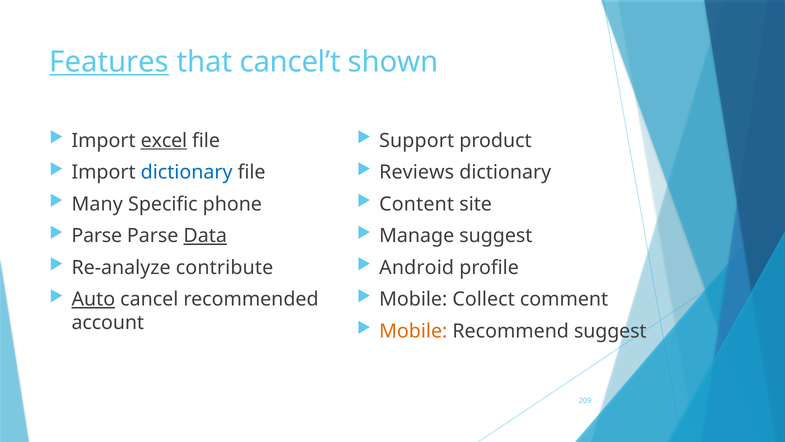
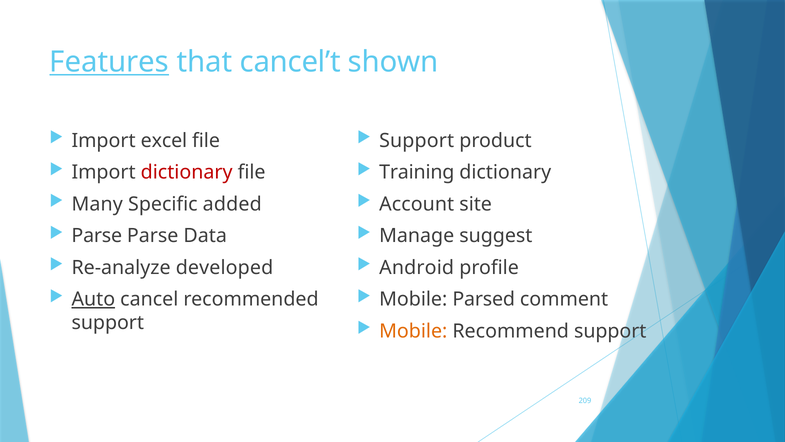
excel underline: present -> none (164, 140)
dictionary colour: blue -> red (187, 172)
Reviews: Reviews -> Training (417, 172)
phone: phone -> added (232, 204)
Content: Content -> Account (417, 204)
Data underline: present -> none (205, 236)
contribute: contribute -> developed (225, 267)
Collect: Collect -> Parsed (484, 299)
account: account -> support (108, 323)
Recommend suggest: suggest -> support (610, 331)
